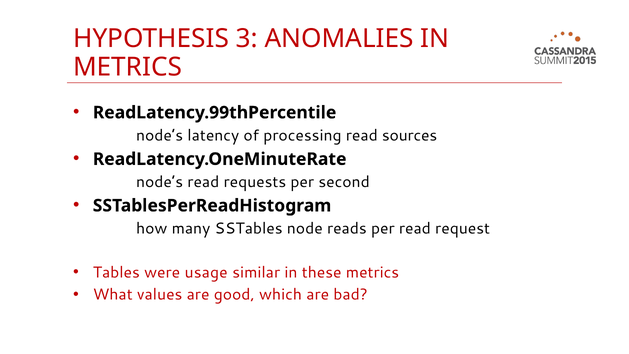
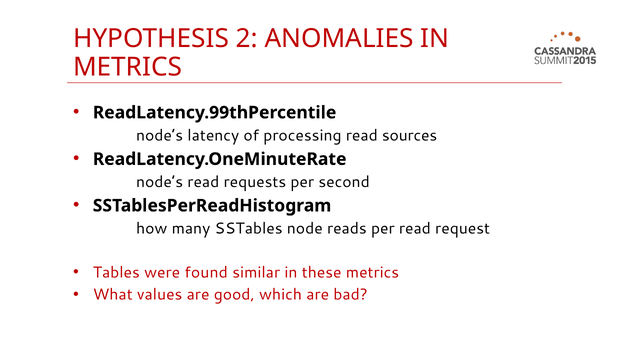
3: 3 -> 2 (247, 39)
usage: usage -> found (206, 273)
